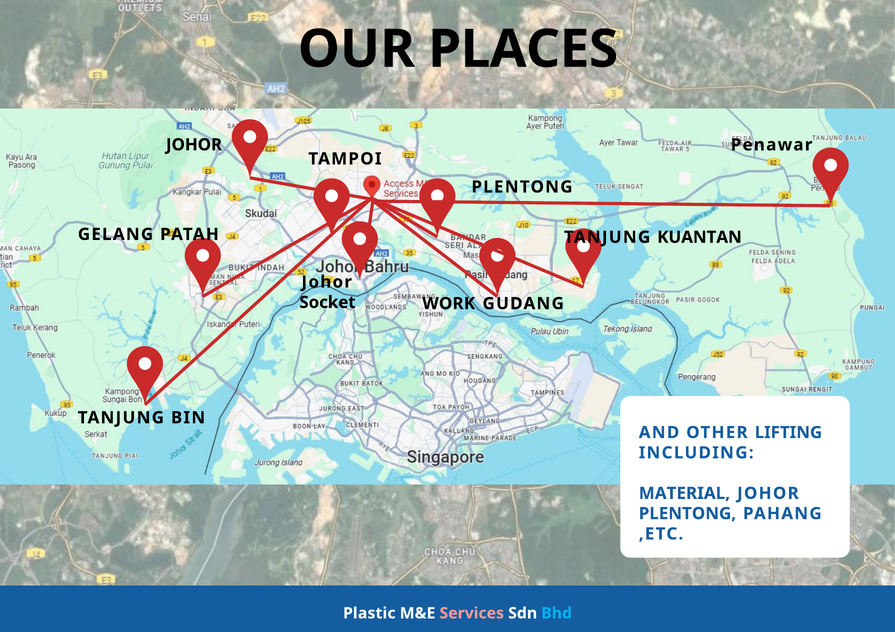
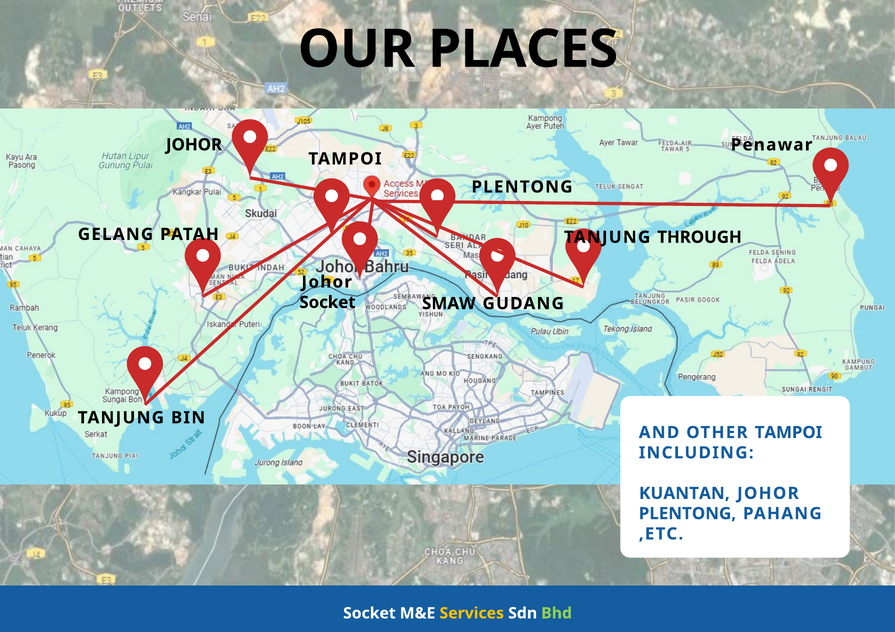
KUANTAN: KUANTAN -> THROUGH (700, 237)
WORK: WORK -> SMAW (449, 304)
OTHER LIFTING: LIFTING -> TAMPOI (788, 433)
MATERIAL: MATERIAL -> KUANTAN (684, 494)
Plastic: Plastic -> Socket (369, 614)
Services colour: pink -> yellow (472, 614)
Bhd colour: light blue -> light green (557, 614)
